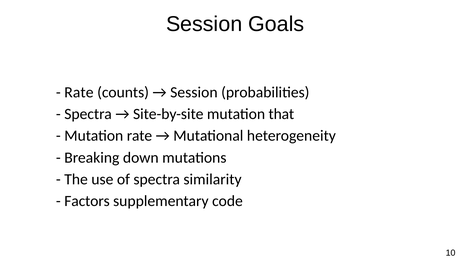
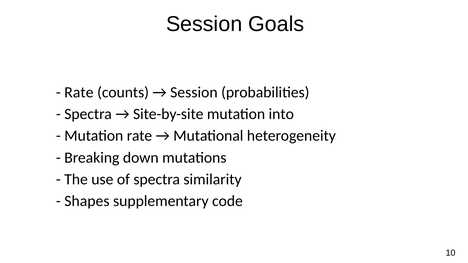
that: that -> into (281, 114)
Factors: Factors -> Shapes (87, 201)
